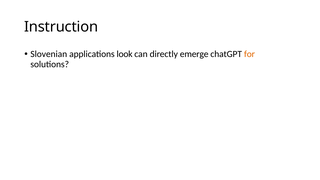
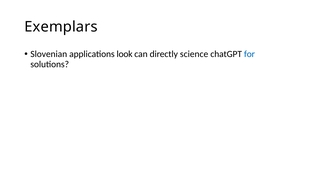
Instruction: Instruction -> Exemplars (61, 27)
emerge: emerge -> science (194, 54)
for colour: orange -> blue (249, 54)
